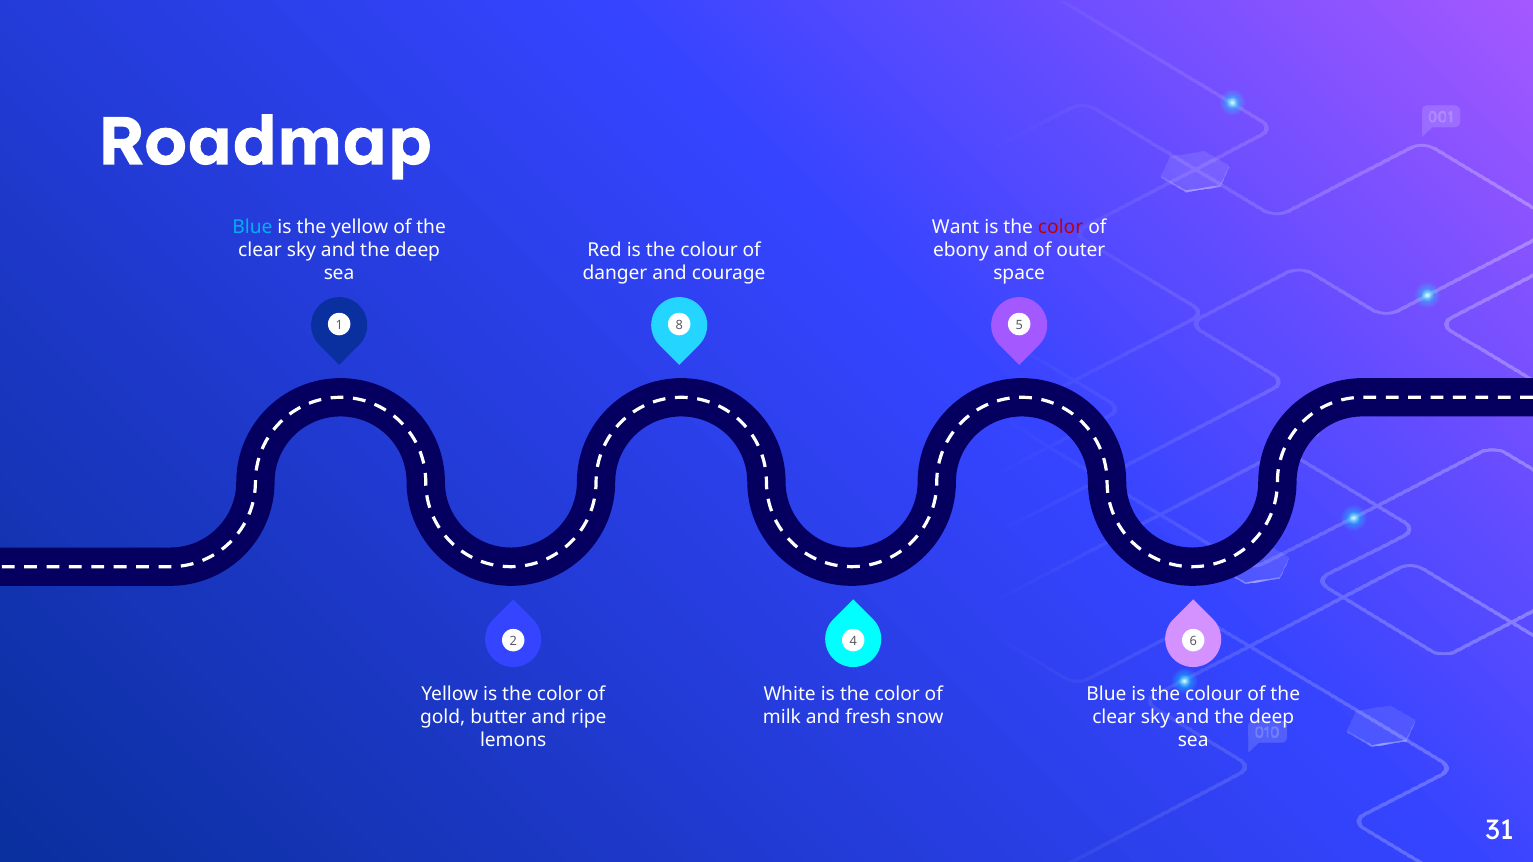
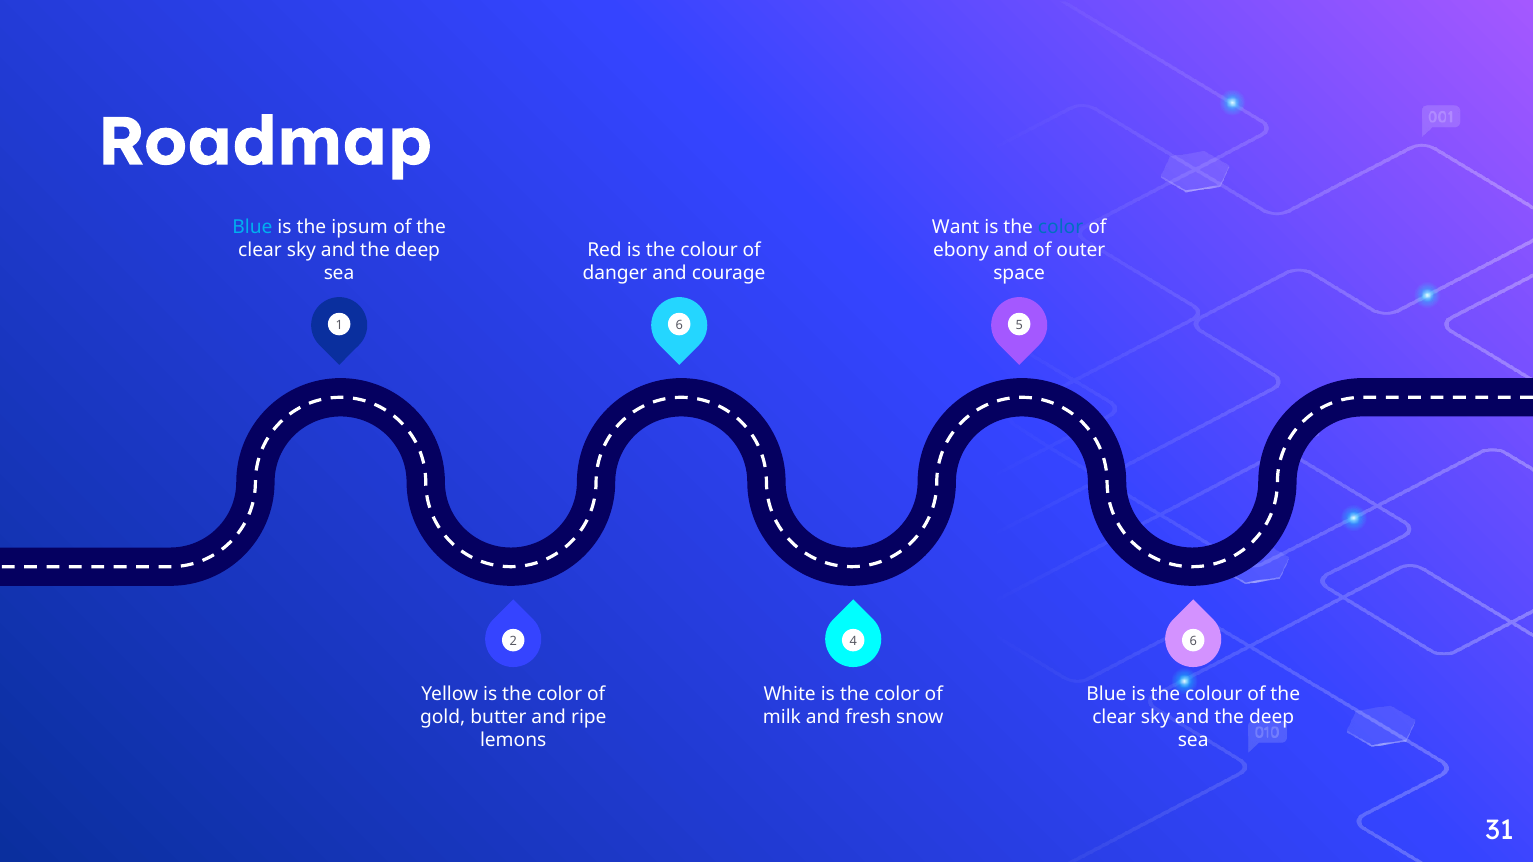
the yellow: yellow -> ipsum (360, 227)
color colour: red -> blue (1061, 227)
1 8: 8 -> 6 (679, 325)
